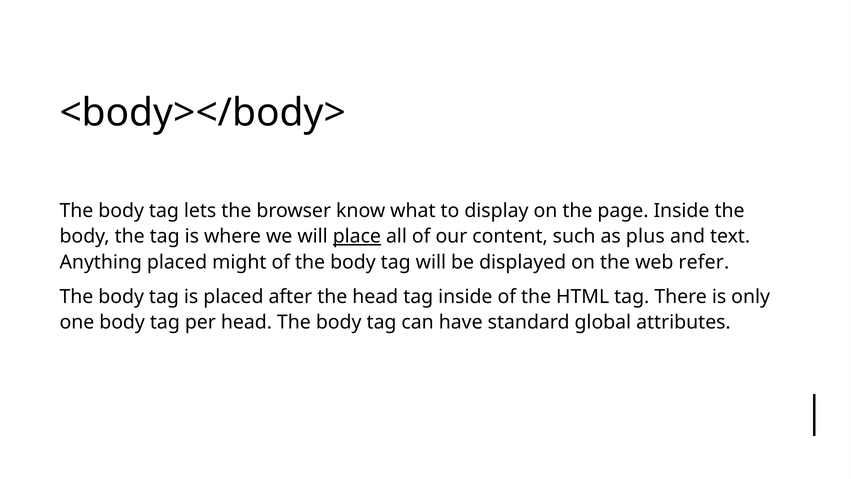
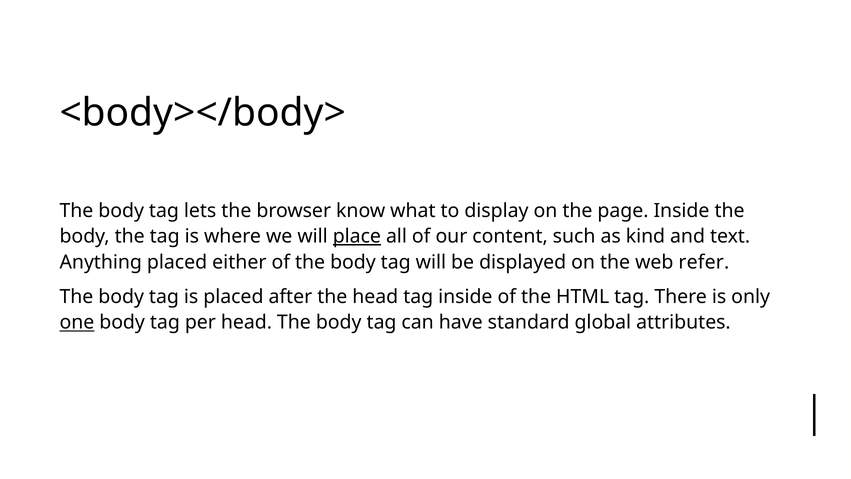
plus: plus -> kind (645, 236)
might: might -> either (239, 262)
one underline: none -> present (77, 322)
